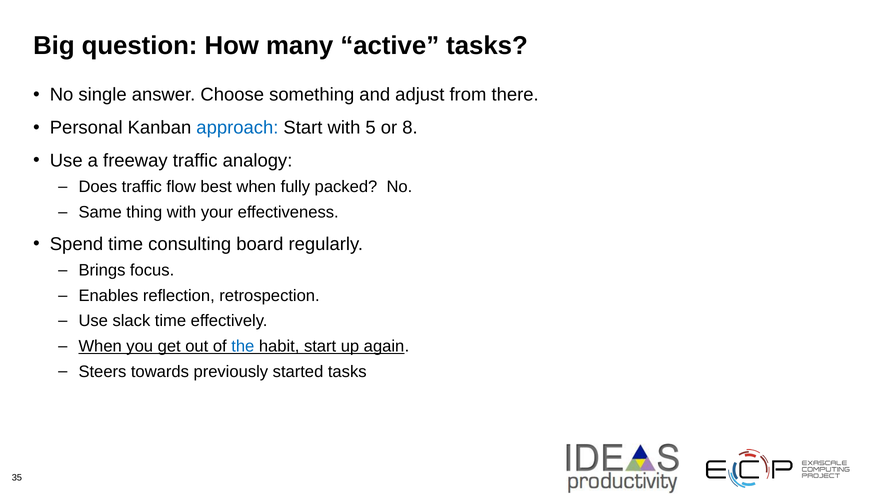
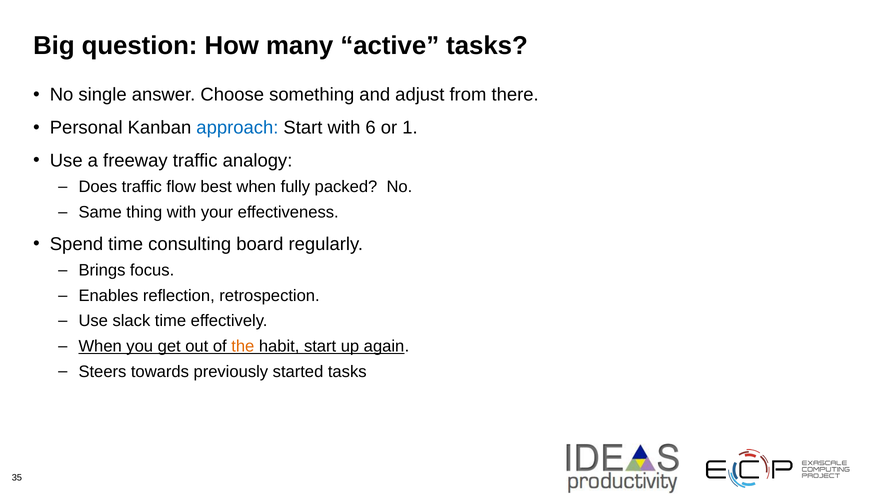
5: 5 -> 6 (371, 128)
8: 8 -> 1 (410, 128)
the colour: blue -> orange (243, 346)
